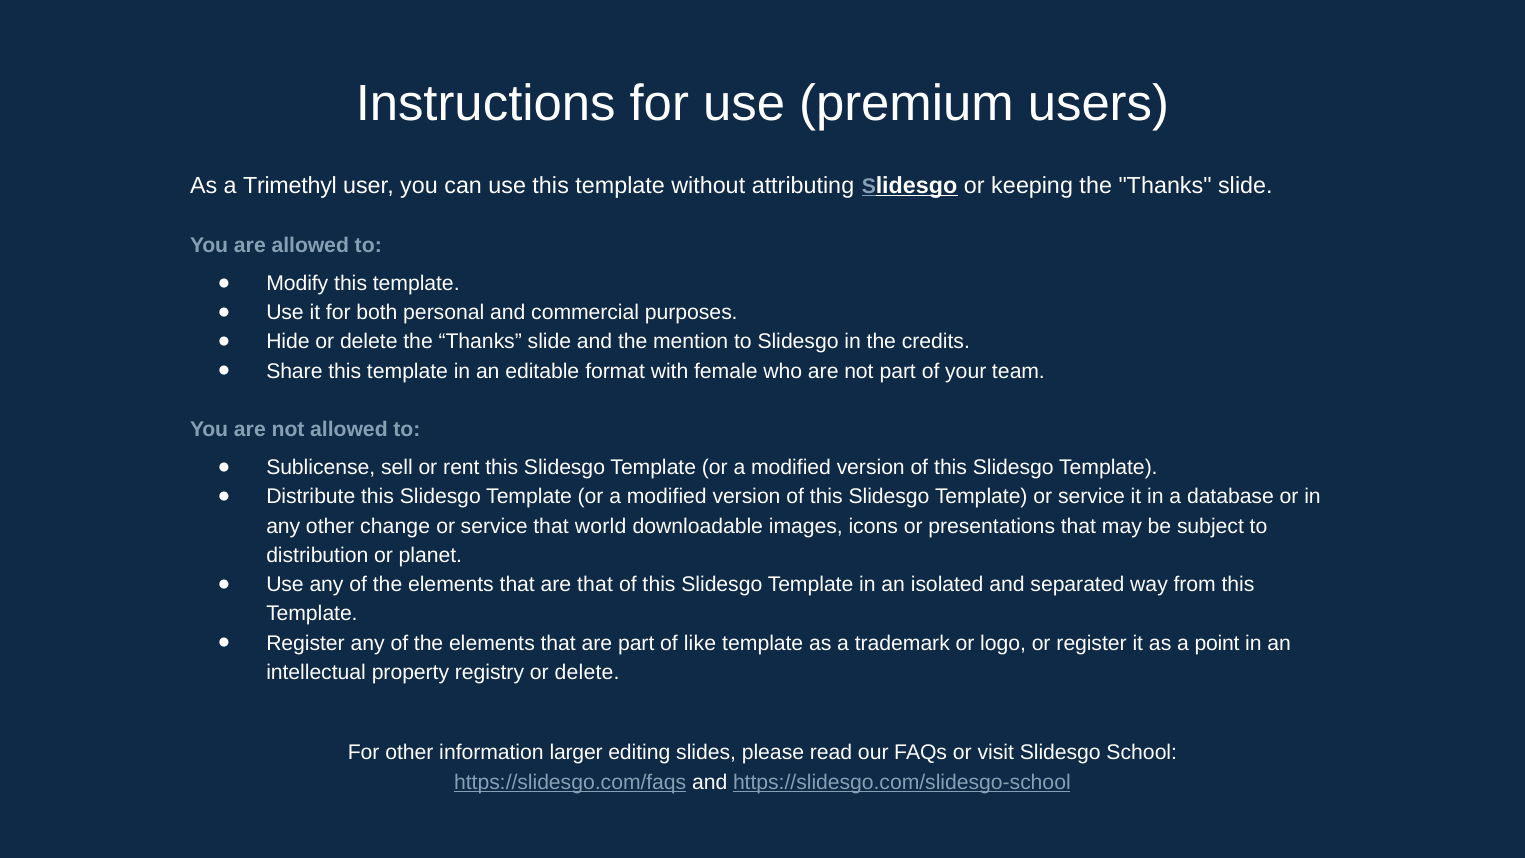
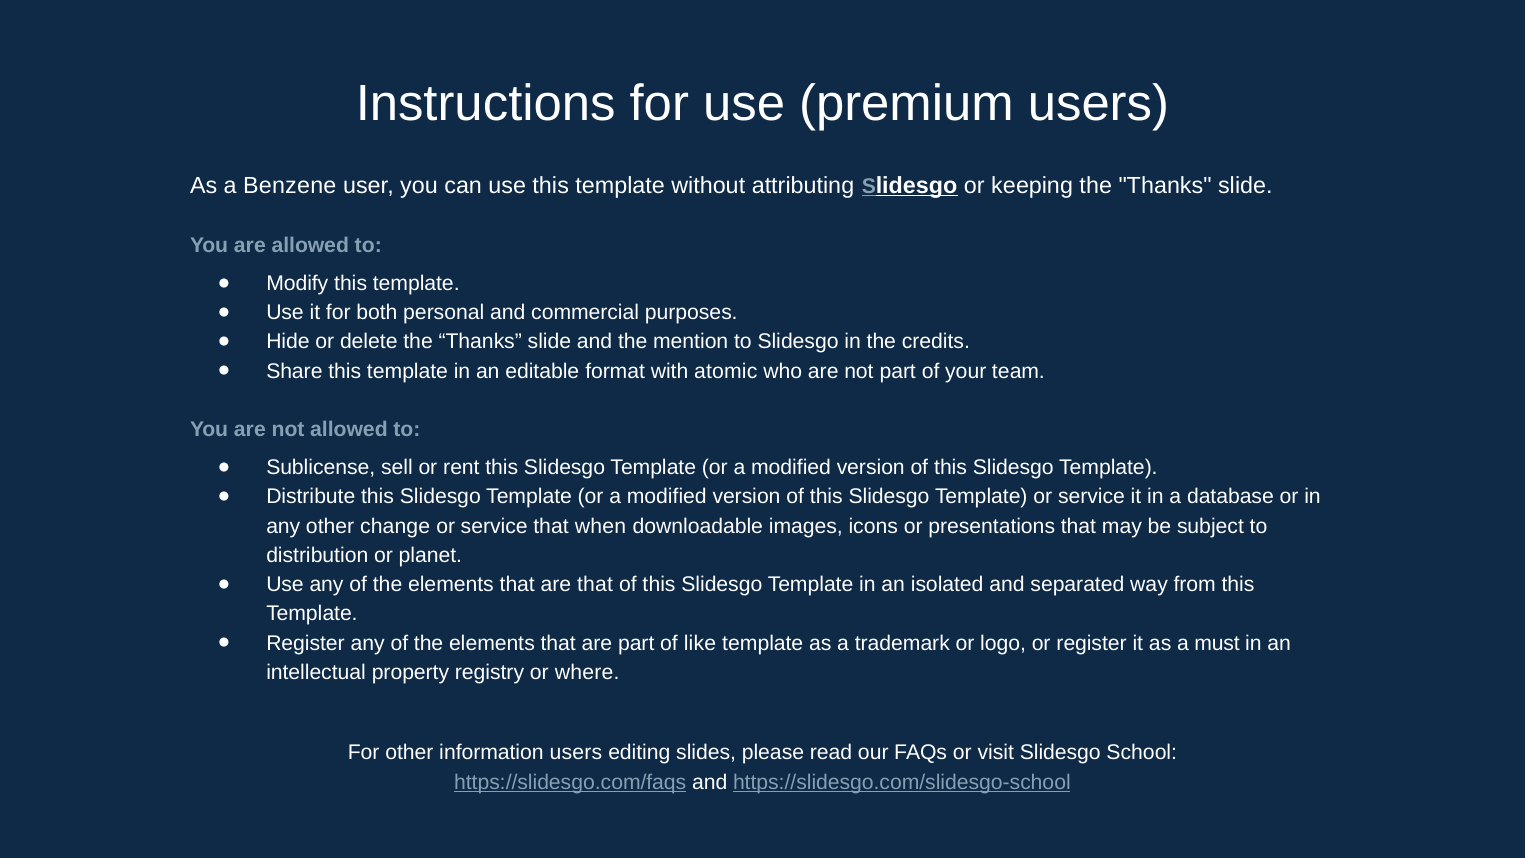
Trimethyl: Trimethyl -> Benzene (290, 186)
female: female -> atomic (726, 371)
world: world -> when (601, 526)
point: point -> must (1217, 643)
registry or delete: delete -> where (587, 672)
information larger: larger -> users (576, 753)
